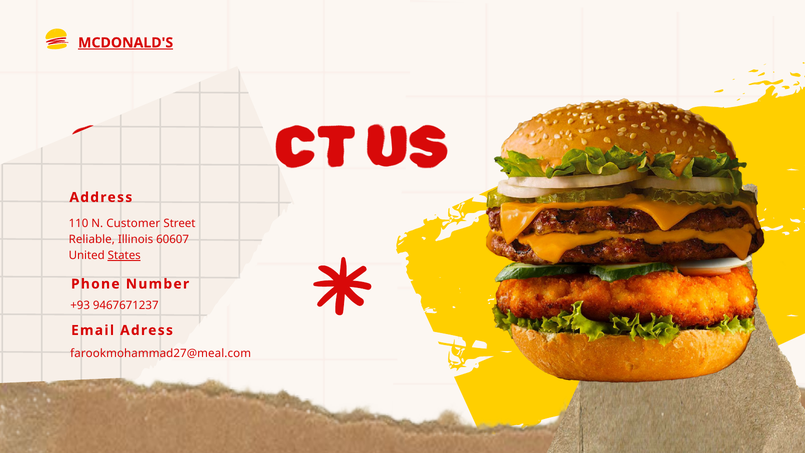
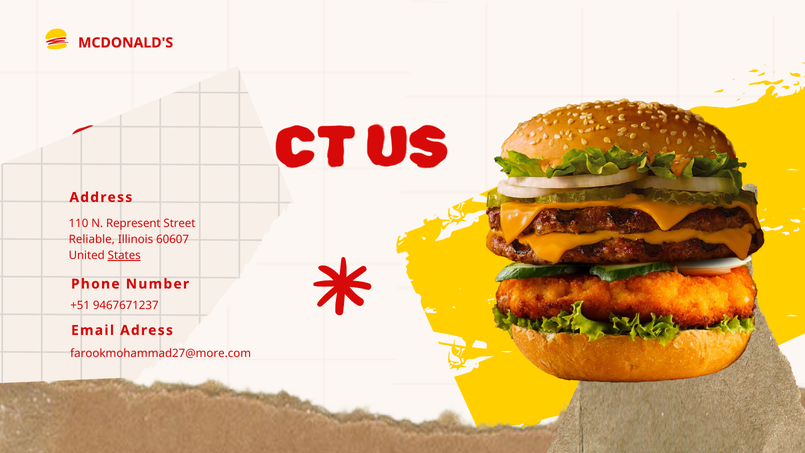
MCDONALD'S underline: present -> none (126, 43)
Customer: Customer -> Represent (133, 223)
+93: +93 -> +51 (80, 305)
farookmohammad27@meal.com: farookmohammad27@meal.com -> farookmohammad27@more.com (161, 353)
